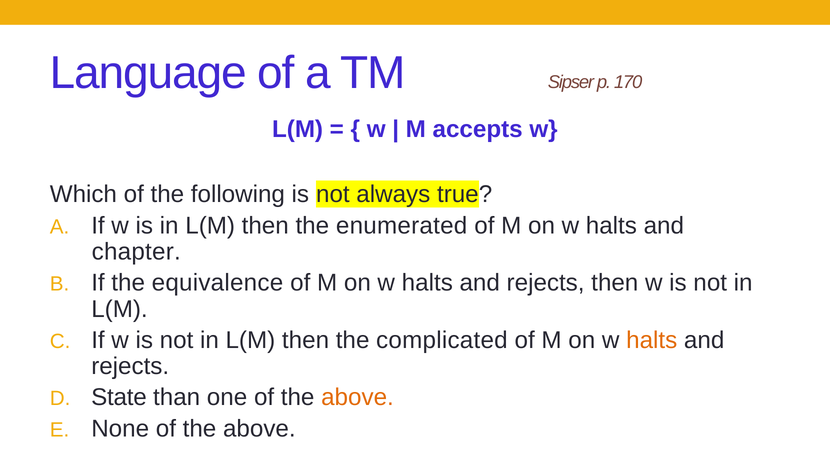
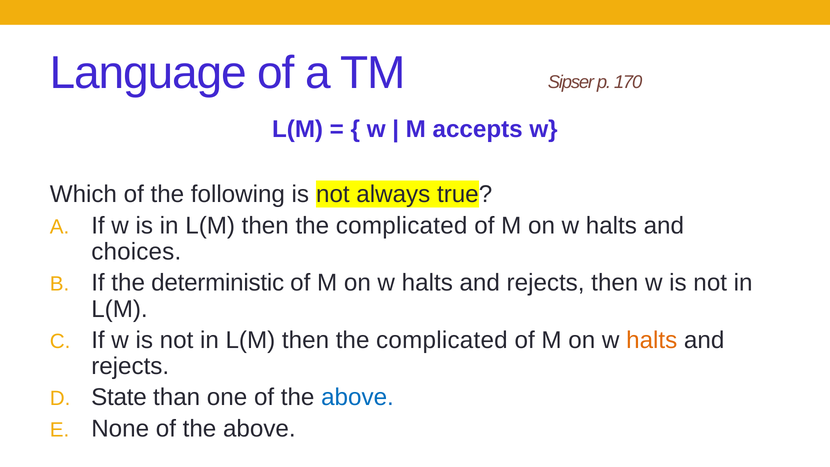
enumerated: enumerated -> complicated (402, 226)
chapter: chapter -> choices (136, 252)
equivalence: equivalence -> deterministic (218, 283)
above colour: orange -> blue (357, 397)
